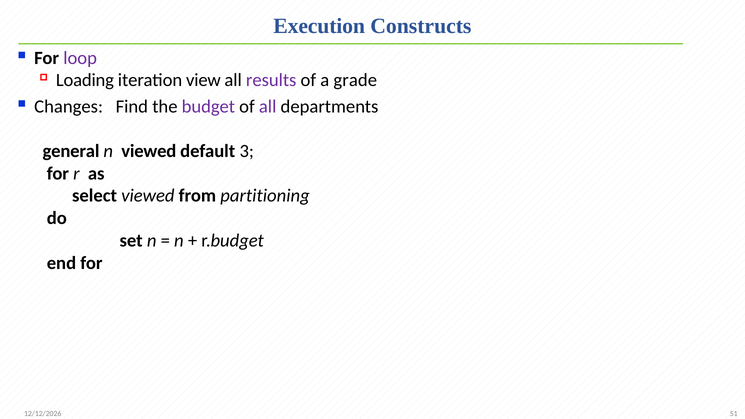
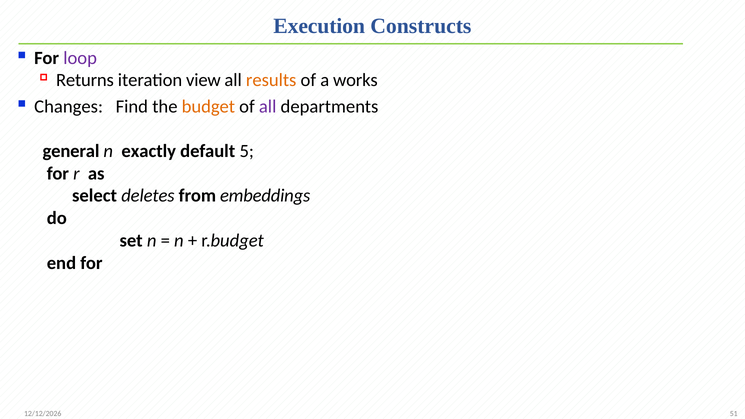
Loading: Loading -> Returns (85, 80)
results colour: purple -> orange (271, 80)
grade: grade -> works (355, 80)
budget colour: purple -> orange (208, 106)
n viewed: viewed -> exactly (149, 151)
3: 3 -> 5 (247, 151)
select viewed: viewed -> deletes (148, 196)
partitioning: partitioning -> embeddings (265, 196)
